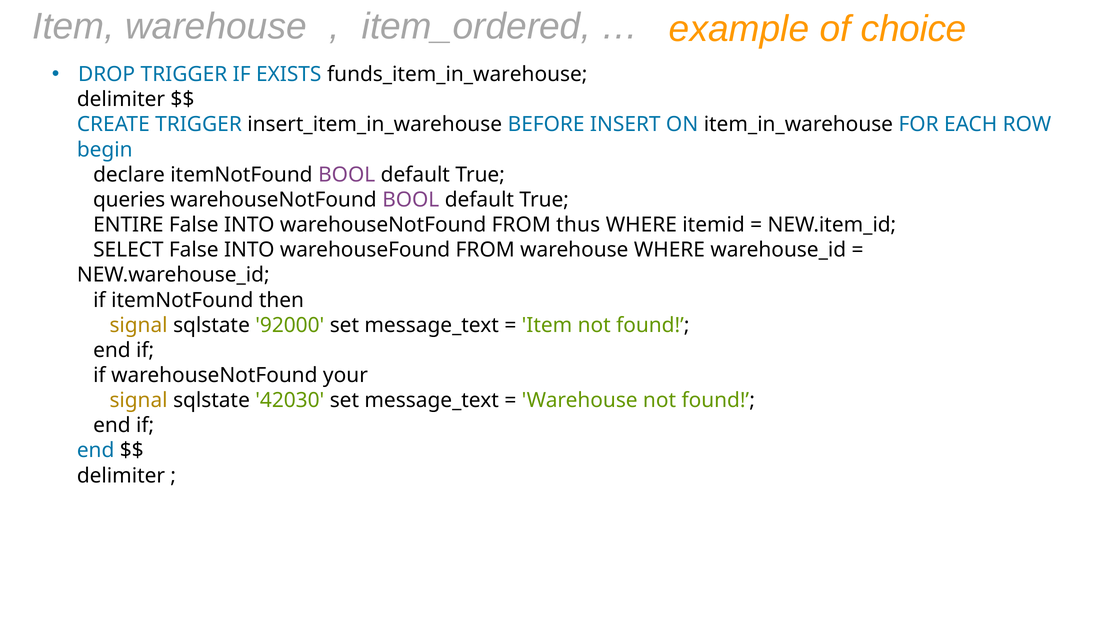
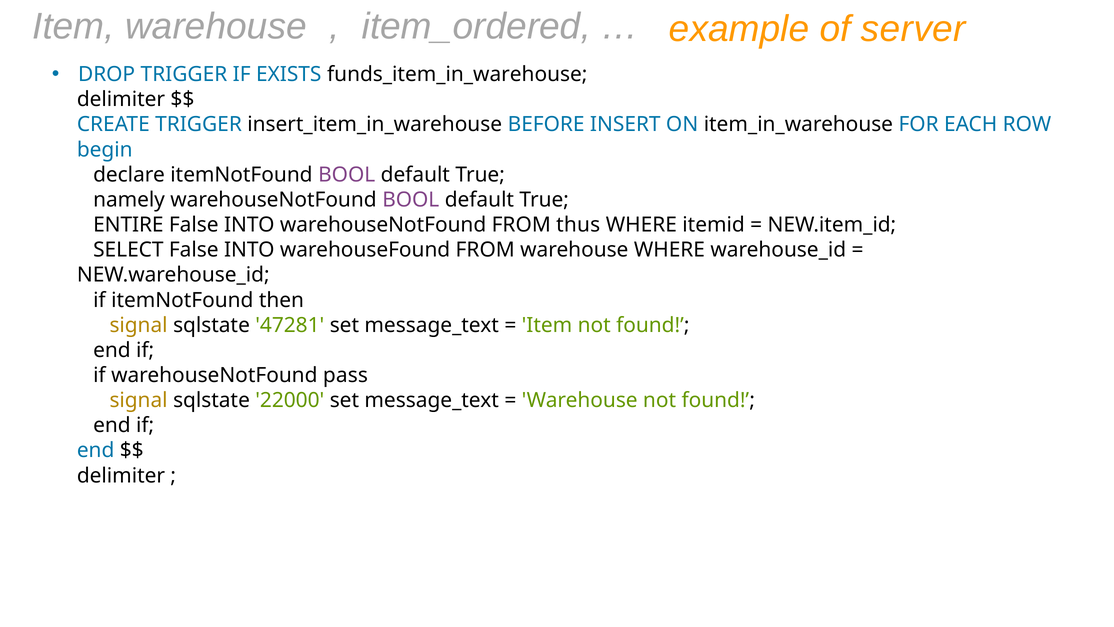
choice: choice -> server (913, 29)
queries: queries -> namely (129, 200)
92000: 92000 -> 47281 (290, 325)
your: your -> pass (345, 375)
42030: 42030 -> 22000 (290, 400)
